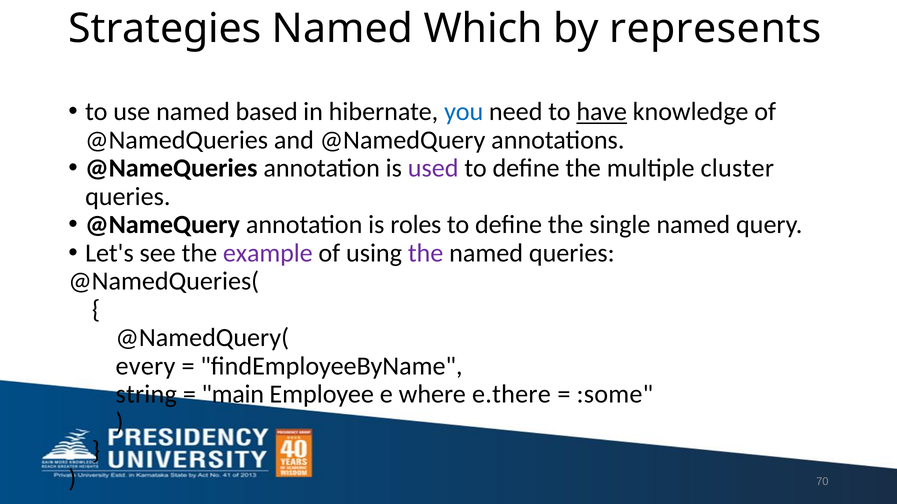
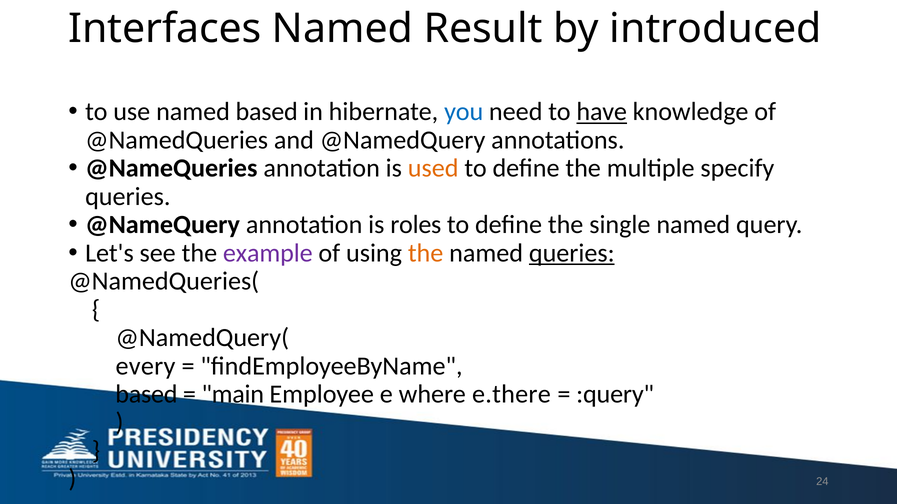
Strategies: Strategies -> Interfaces (165, 28)
Which: Which -> Result (483, 28)
represents: represents -> introduced (715, 28)
used colour: purple -> orange (433, 168)
cluster: cluster -> specify (737, 168)
the colour: purple -> orange (426, 253)
queries underline: none -> present (572, 253)
string: string -> based (146, 395)
:some: :some -> :query (615, 395)
70: 70 -> 24 (822, 482)
